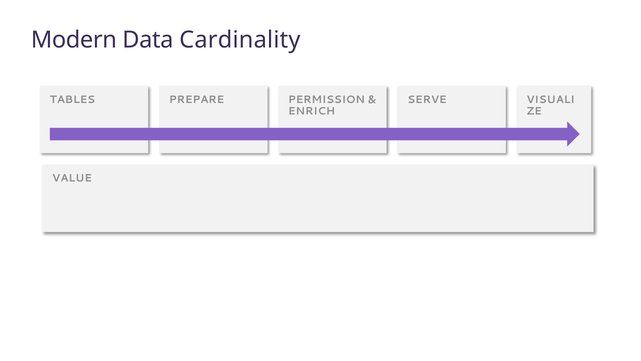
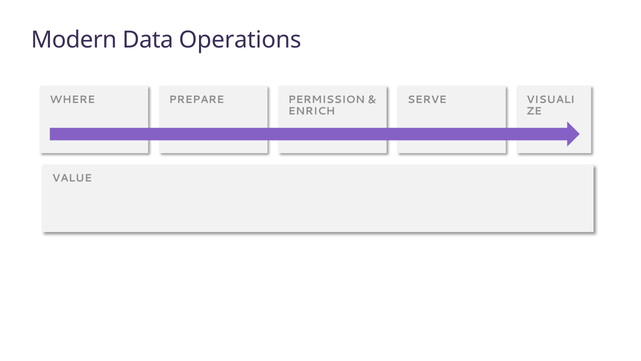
Cardinality: Cardinality -> Operations (240, 40)
TABLES: TABLES -> WHERE (72, 99)
